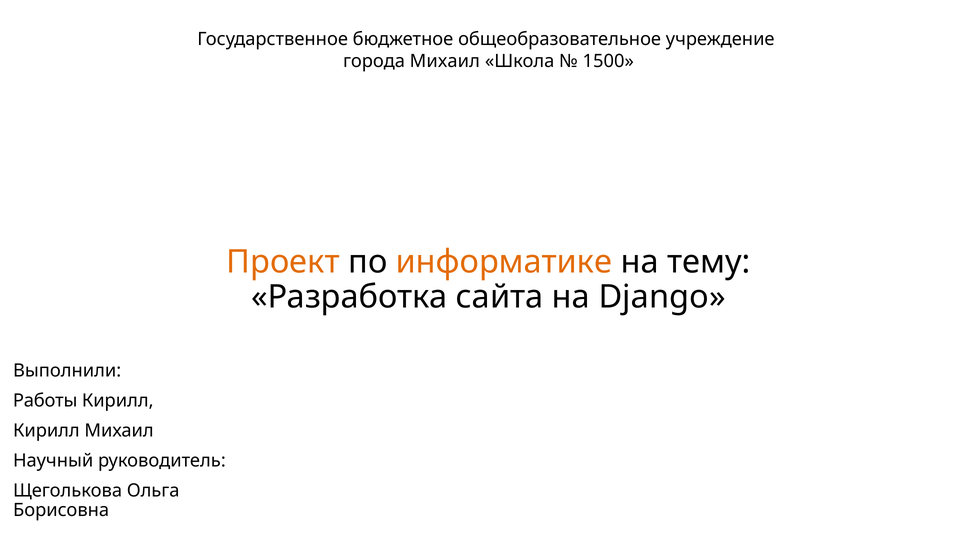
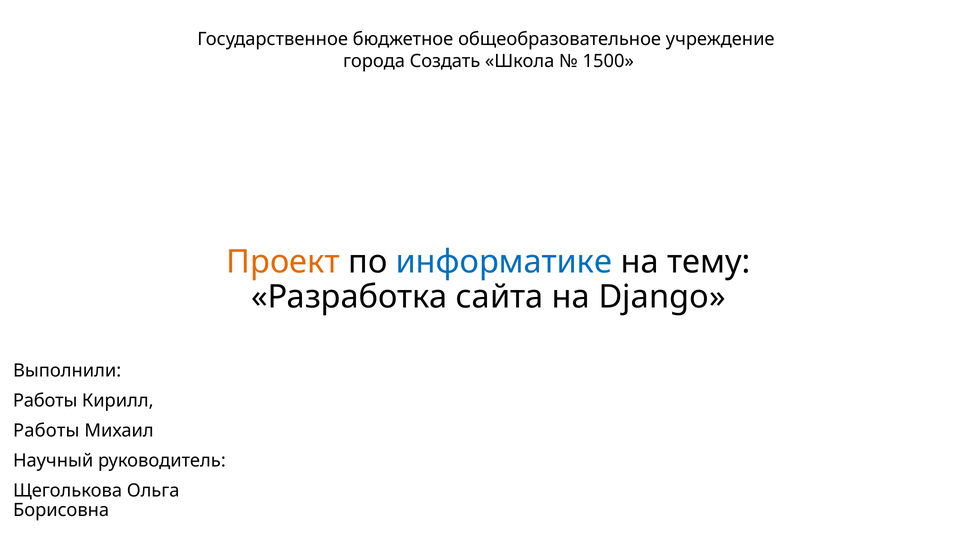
города Михаил: Михаил -> Создать (445, 61)
информатике colour: orange -> blue (504, 262)
Кирилл: Кирилл -> Работы (46, 430)
